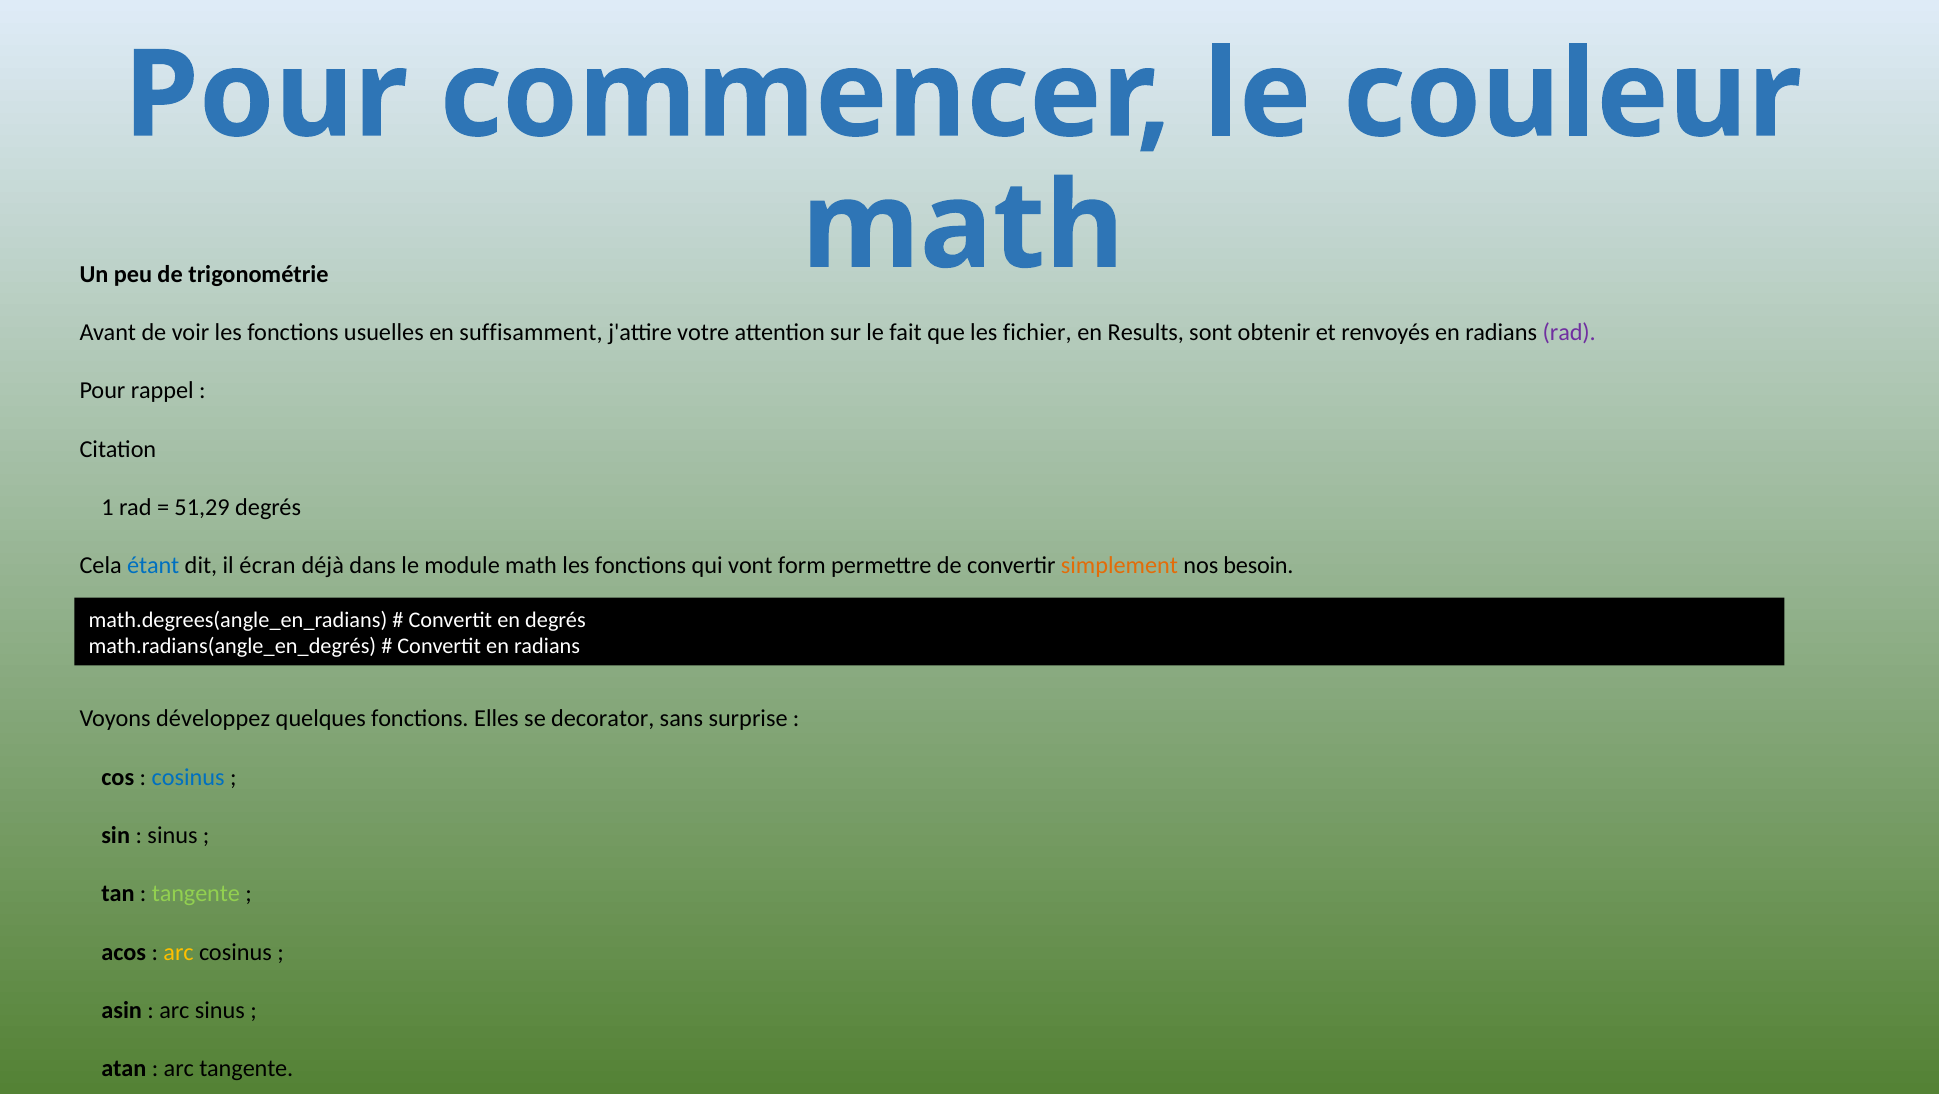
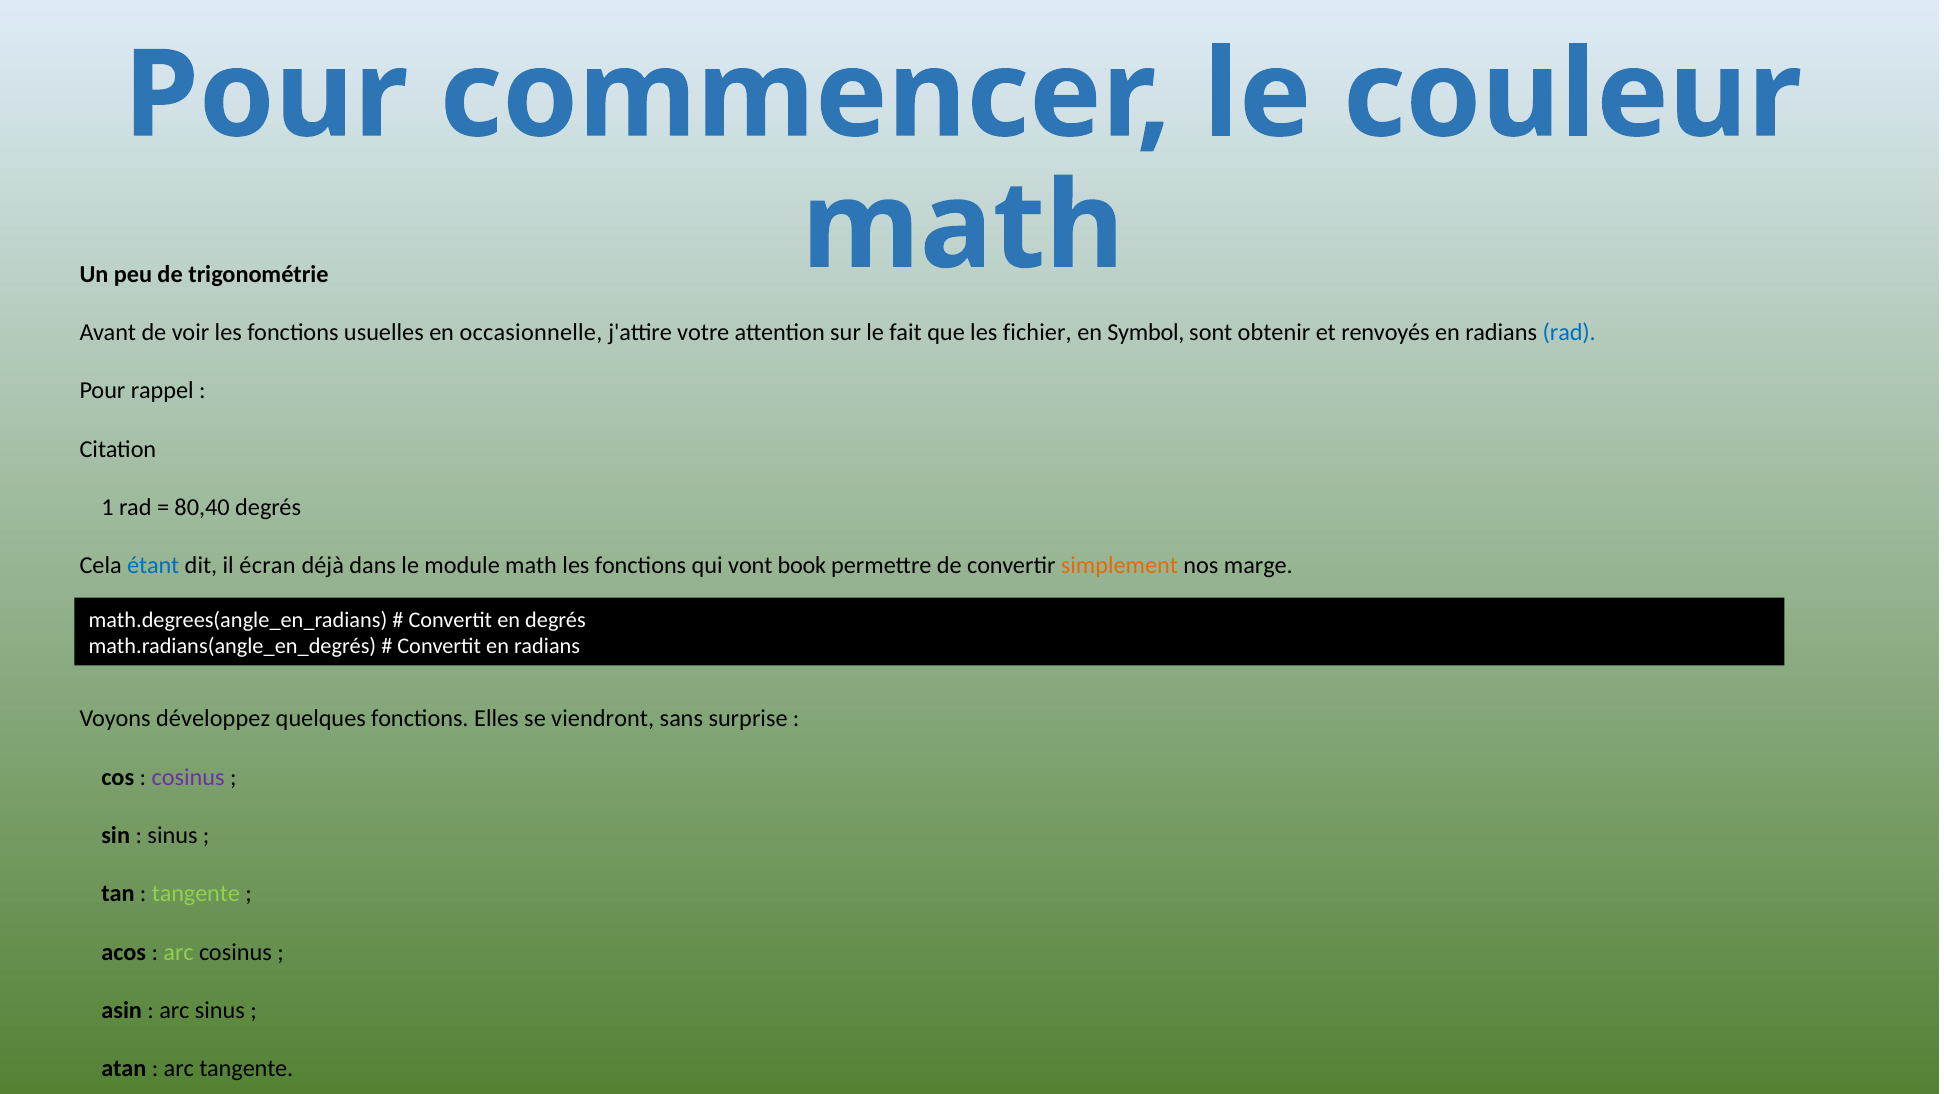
suffisamment: suffisamment -> occasionnelle (531, 332)
Results: Results -> Symbol (1146, 332)
rad colour: purple -> blue (1569, 332)
51,29: 51,29 -> 80,40 (202, 507)
form: form -> book (802, 566)
besoin: besoin -> marge (1258, 566)
decorator: decorator -> viendront (603, 718)
cosinus colour: blue -> purple (188, 777)
arc colour: yellow -> light green (179, 952)
